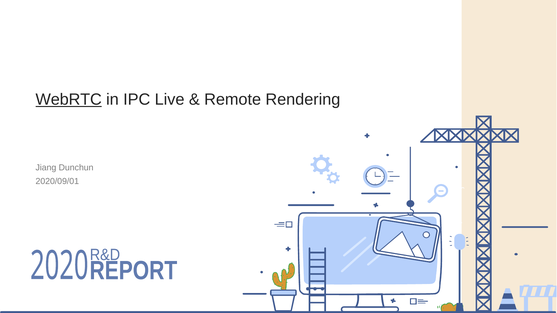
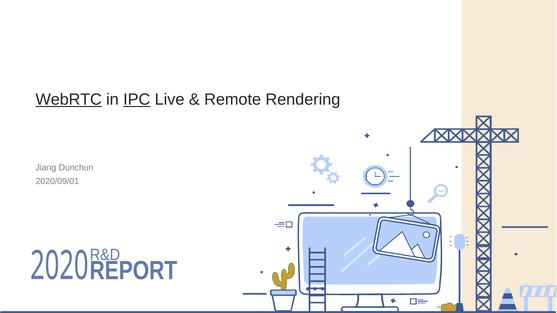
IPC underline: none -> present (137, 100)
